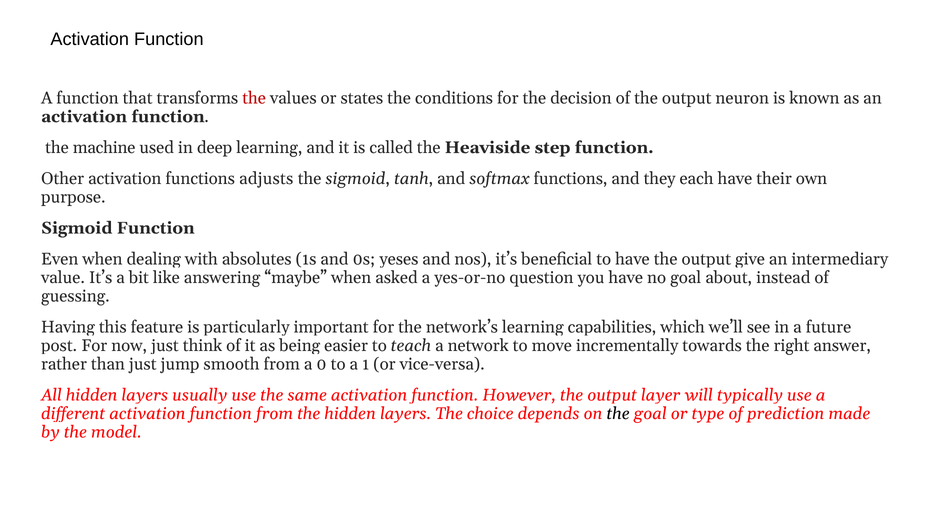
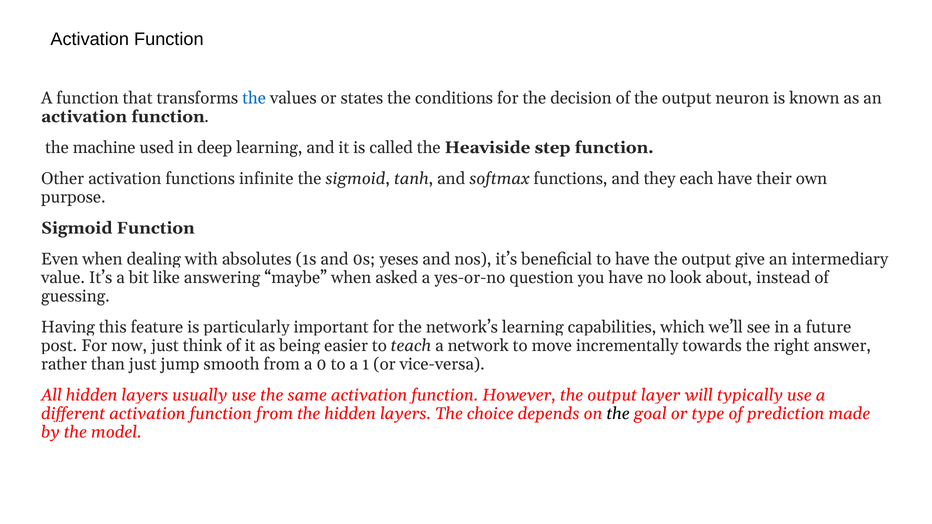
the colour: red -> blue (254, 98)
adjusts: adjusts -> infinite (266, 179)
no goal: goal -> look (686, 278)
